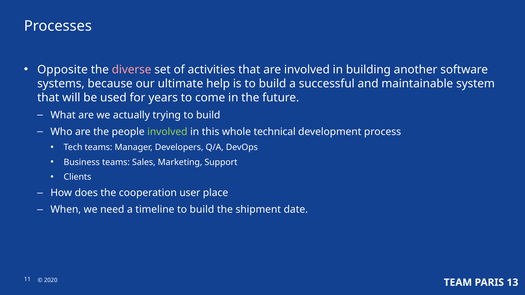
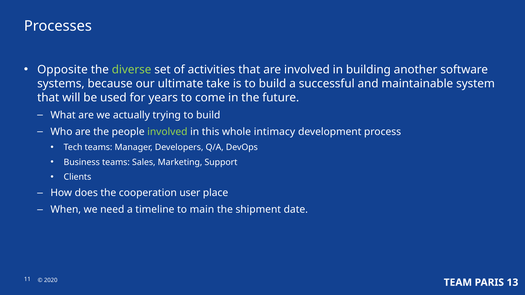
diverse colour: pink -> light green (132, 70)
help: help -> take (218, 84)
technical: technical -> intimacy (275, 132)
timeline to build: build -> main (202, 210)
